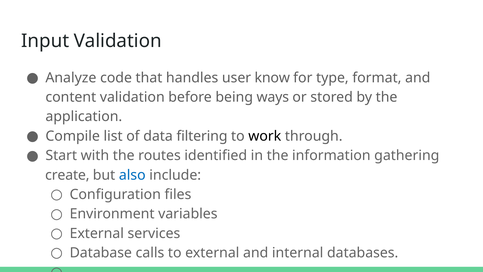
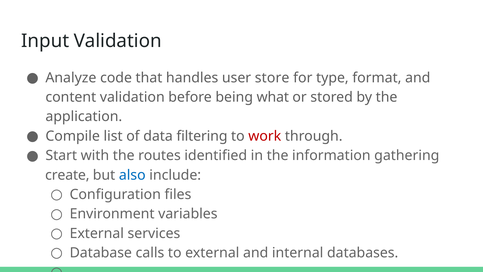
know: know -> store (272, 78)
ways: ways -> what (273, 97)
work colour: black -> red (265, 136)
